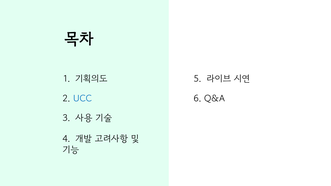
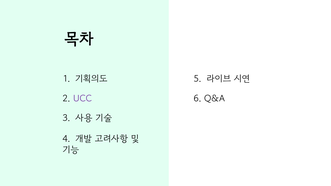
UCC colour: blue -> purple (83, 99)
